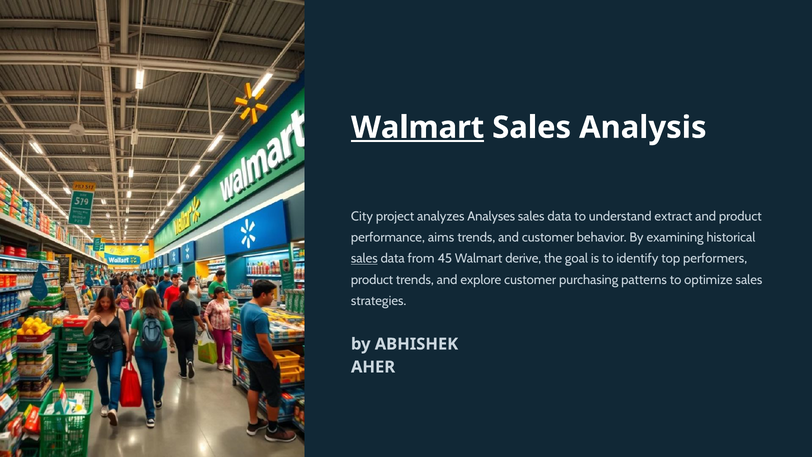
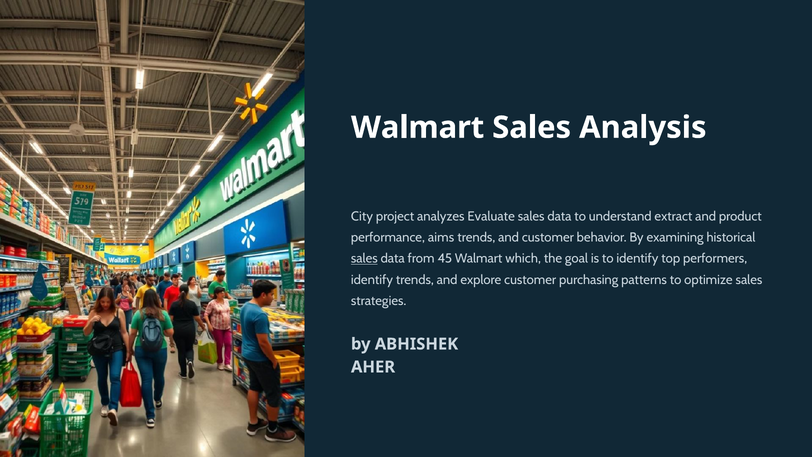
Walmart underline: present -> none (418, 128)
Analyses: Analyses -> Evaluate (491, 216)
derive: derive -> which (523, 259)
product: product -> identify (372, 280)
